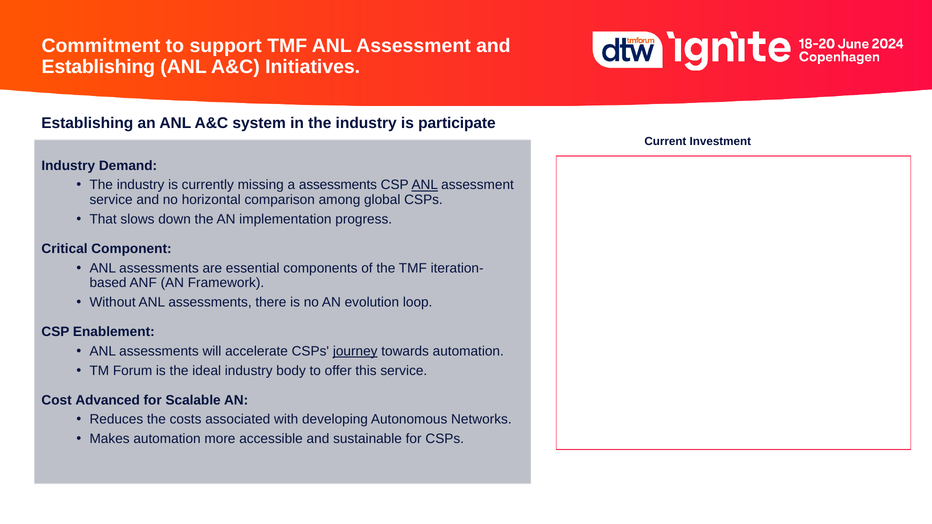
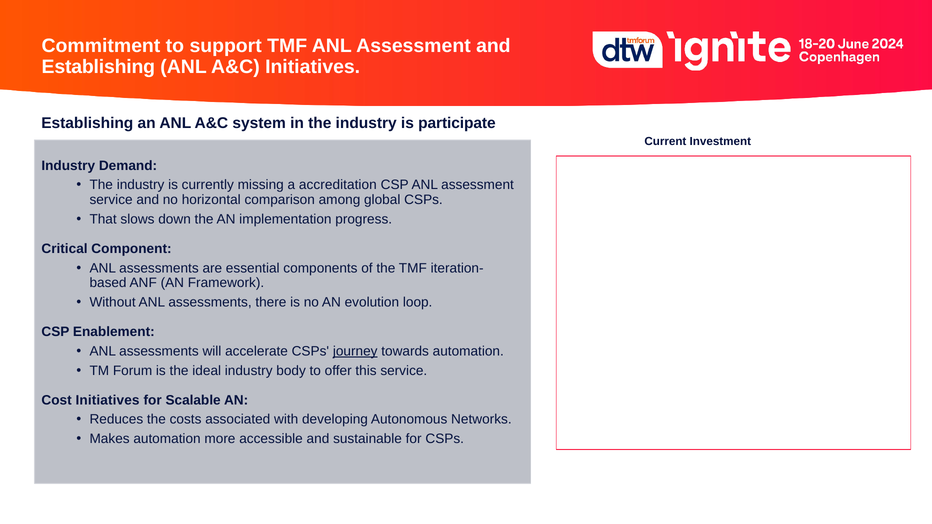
a assessments: assessments -> accreditation (338, 185)
ANL underline: present -> none (425, 185)
Cost Advanced: Advanced -> Initiatives (108, 400)
